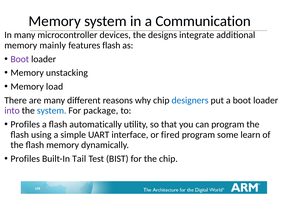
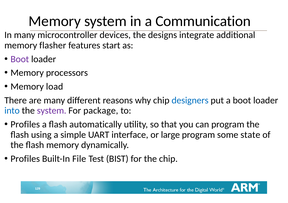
mainly: mainly -> flasher (53, 45)
features flash: flash -> start (111, 45)
unstacking: unstacking -> processors (67, 73)
into colour: purple -> blue (12, 111)
system colour: blue -> purple (52, 111)
fired: fired -> large (170, 135)
learn: learn -> state (250, 135)
Tail: Tail -> File (79, 159)
